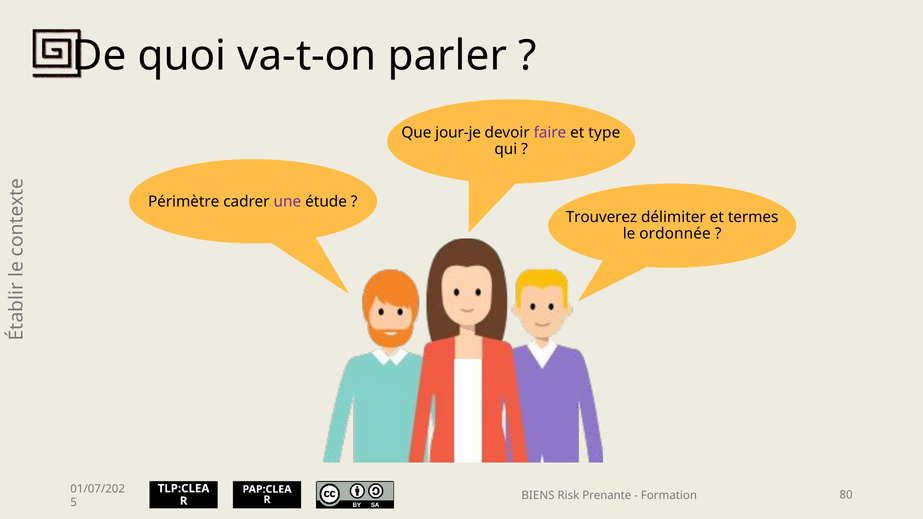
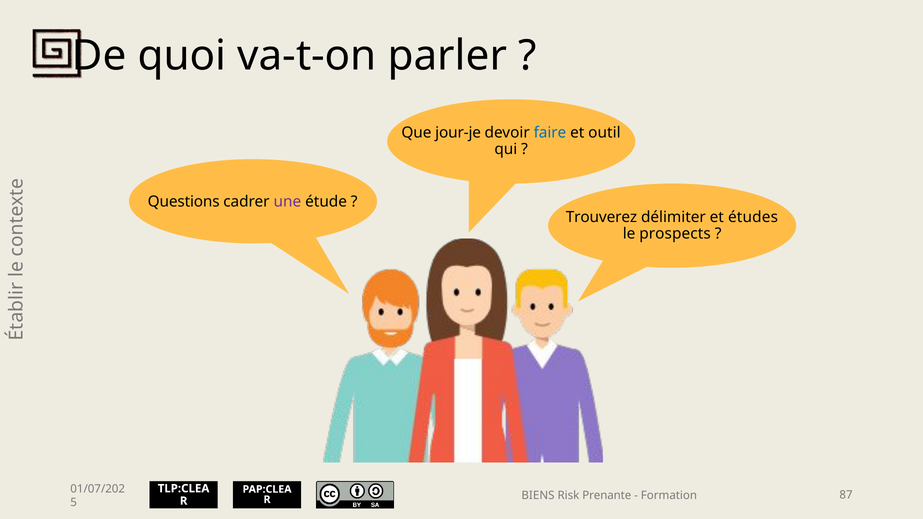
faire colour: purple -> blue (550, 133)
type: type -> outil (604, 133)
Périmètre: Périmètre -> Questions (184, 202)
termes: termes -> études (753, 217)
ordonnée: ordonnée -> prospects (675, 234)
80: 80 -> 87 (846, 495)
